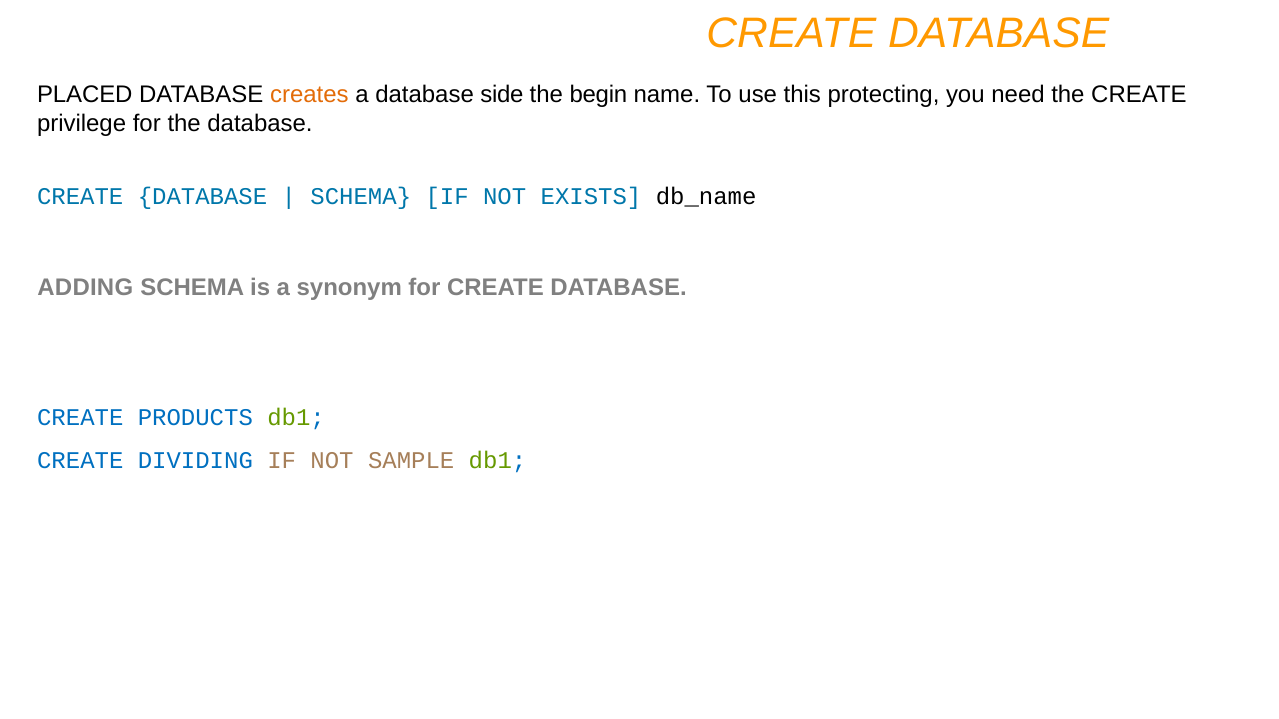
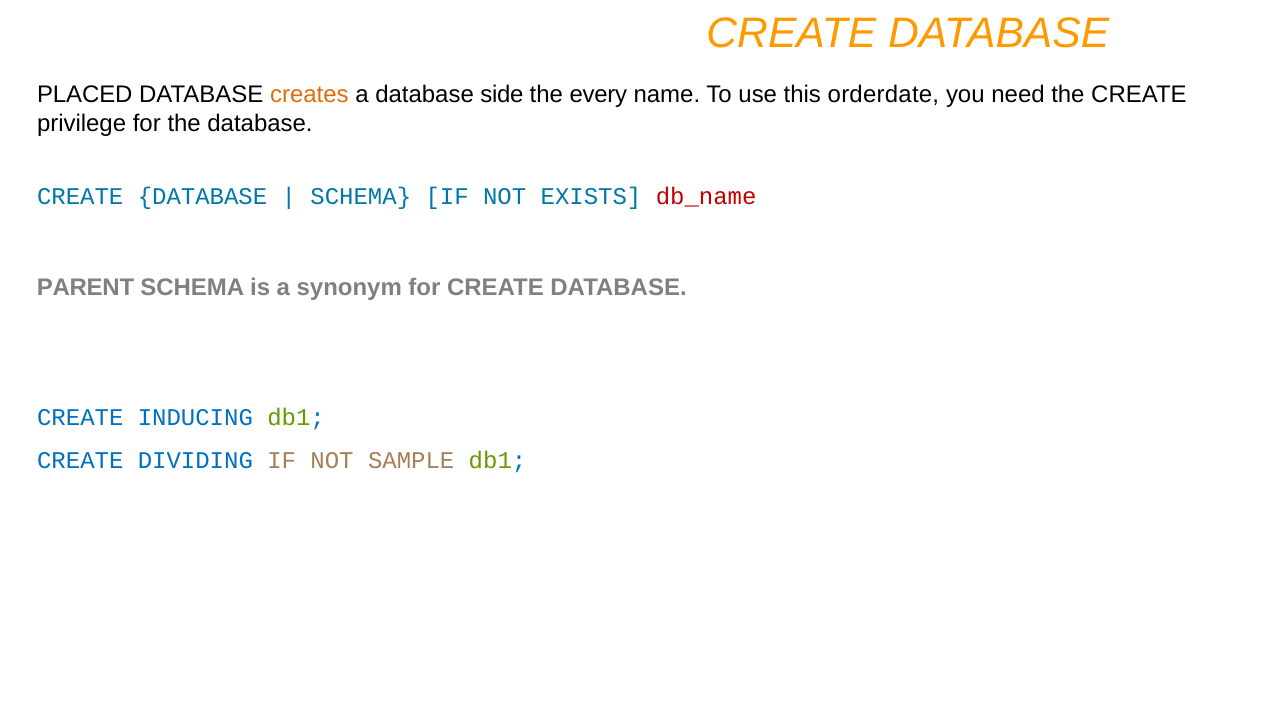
begin: begin -> every (598, 95)
protecting: protecting -> orderdate (883, 95)
db_name colour: black -> red (706, 197)
ADDING: ADDING -> PARENT (86, 288)
PRODUCTS: PRODUCTS -> INDUCING (195, 418)
